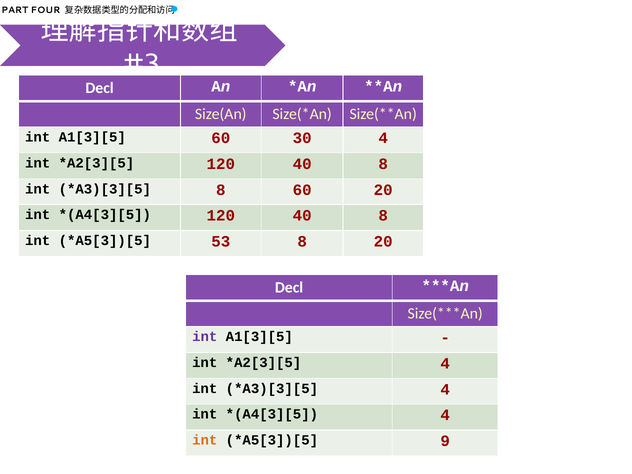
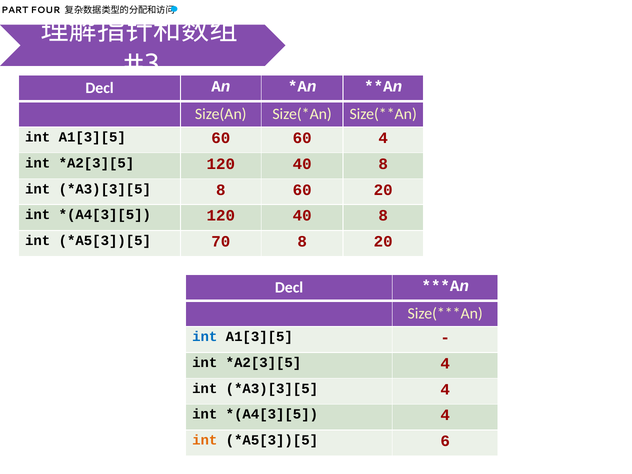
60 30: 30 -> 60 (302, 138)
53: 53 -> 70 (221, 242)
int colour: purple -> blue (205, 337)
9: 9 -> 6 (445, 441)
